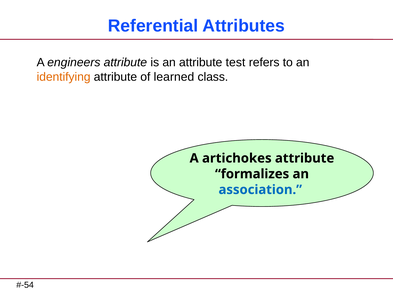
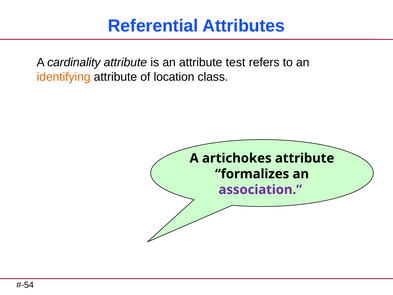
engineers: engineers -> cardinality (74, 62)
learned: learned -> location (174, 77)
association colour: blue -> purple (260, 190)
